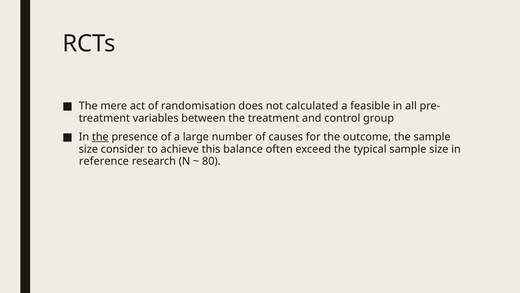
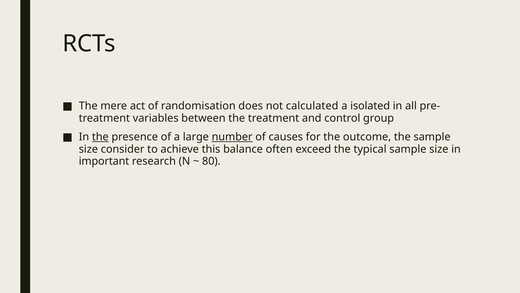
feasible: feasible -> isolated (370, 106)
number underline: none -> present (232, 137)
reference: reference -> important (104, 161)
